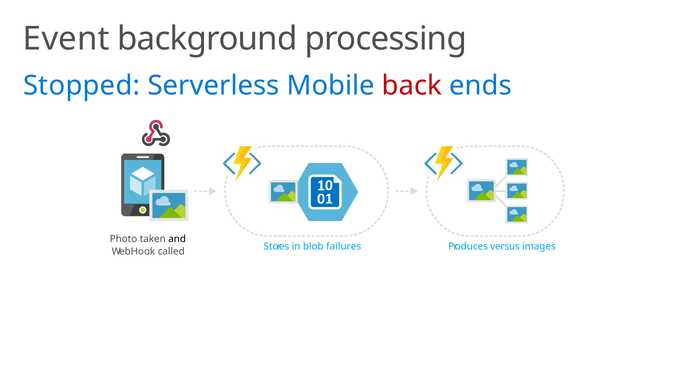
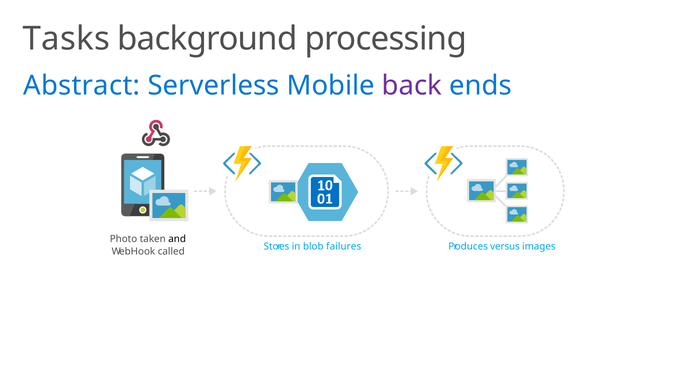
Event: Event -> Tasks (66, 39)
Stopped: Stopped -> Abstract (82, 85)
back colour: red -> purple (412, 85)
